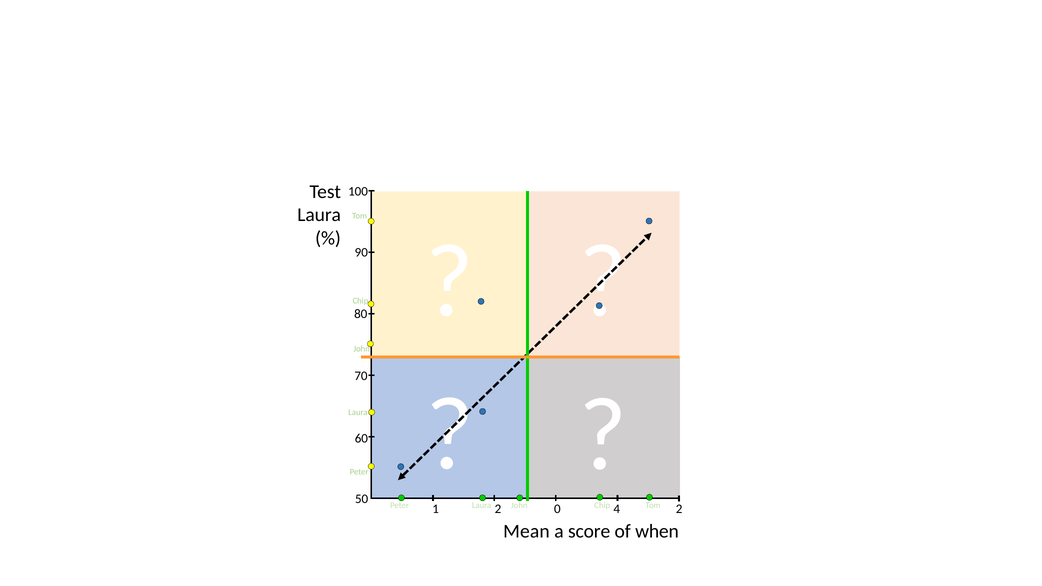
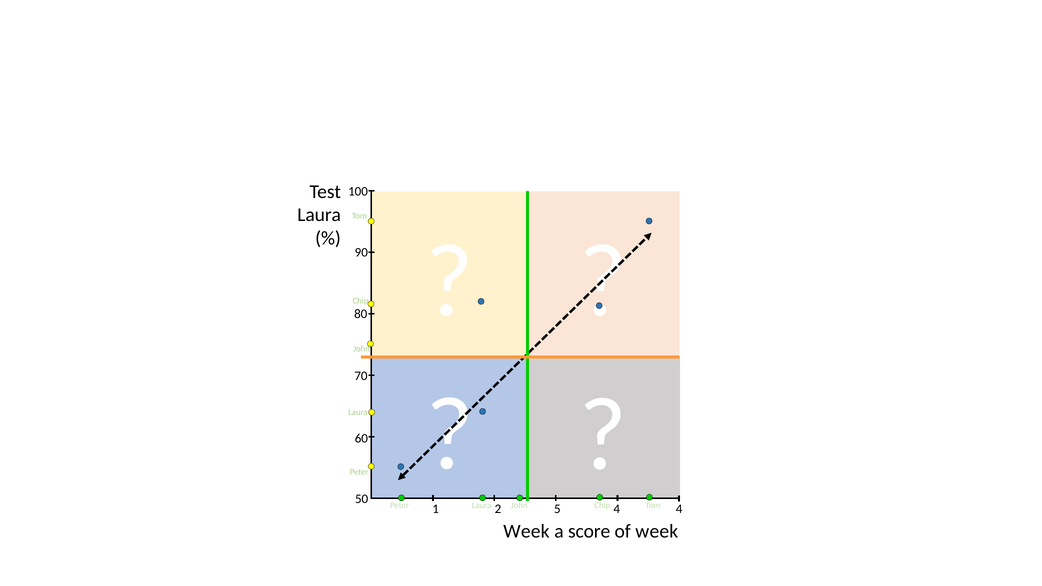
0: 0 -> 5 (557, 509)
4 2: 2 -> 4 (679, 509)
Mean: Mean -> Week (526, 531)
of when: when -> week (657, 531)
